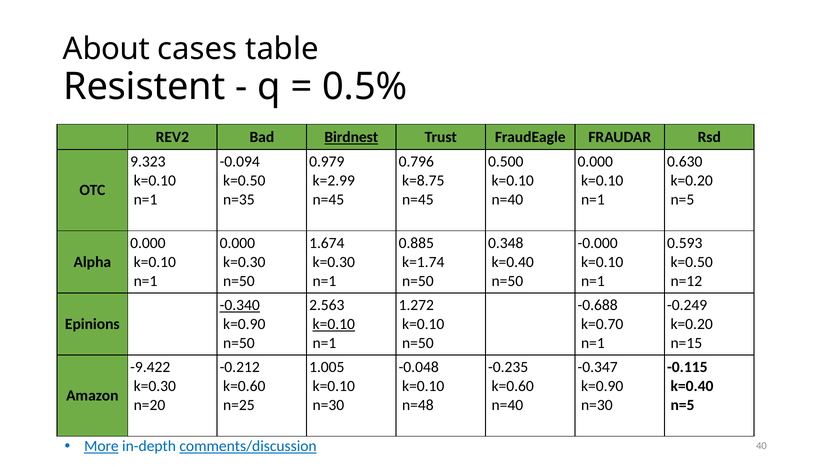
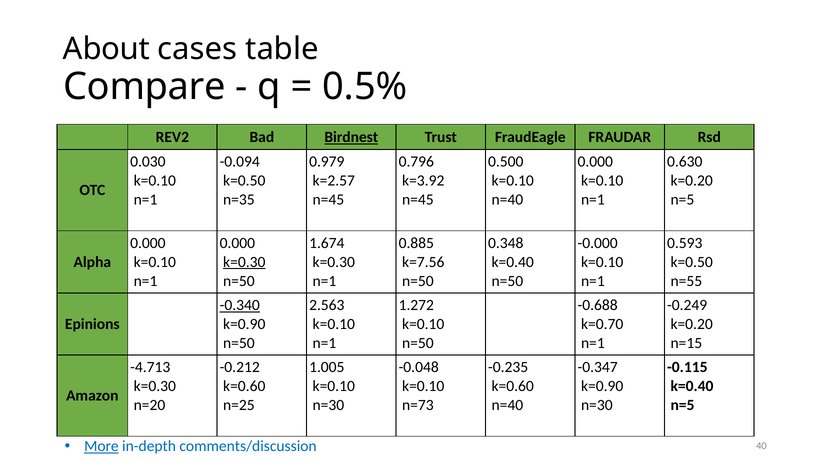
Resistent: Resistent -> Compare (144, 87)
9.323: 9.323 -> 0.030 (148, 162)
k=2.99: k=2.99 -> k=2.57 (334, 181)
k=8.75: k=8.75 -> k=3.92 (423, 181)
k=0.30 underline: none -> present (244, 262)
k=1.74: k=1.74 -> k=7.56 (423, 262)
n=12: n=12 -> n=55 (686, 281)
k=0.10 underline: present -> none (334, 324)
-9.422: -9.422 -> -4.713 (150, 367)
n=48: n=48 -> n=73 (418, 405)
comments/discussion underline: present -> none (248, 446)
